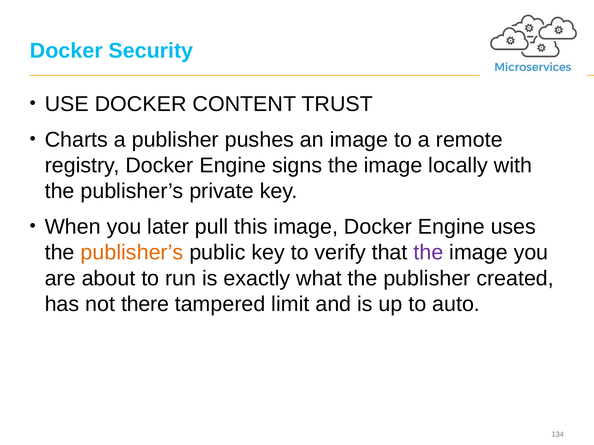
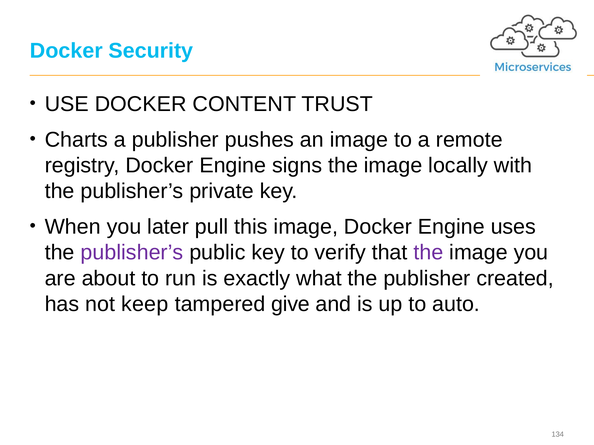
publisher’s colour: orange -> purple (132, 253)
there: there -> keep (145, 304)
limit: limit -> give (290, 304)
